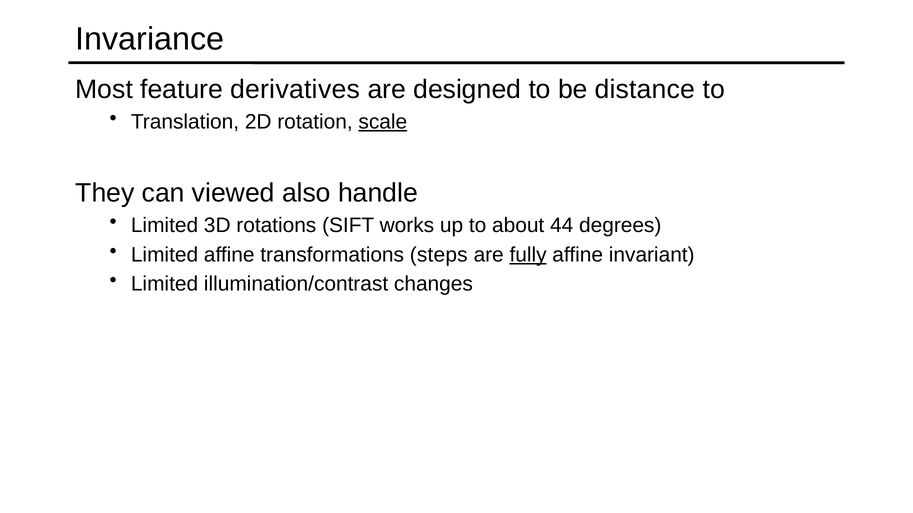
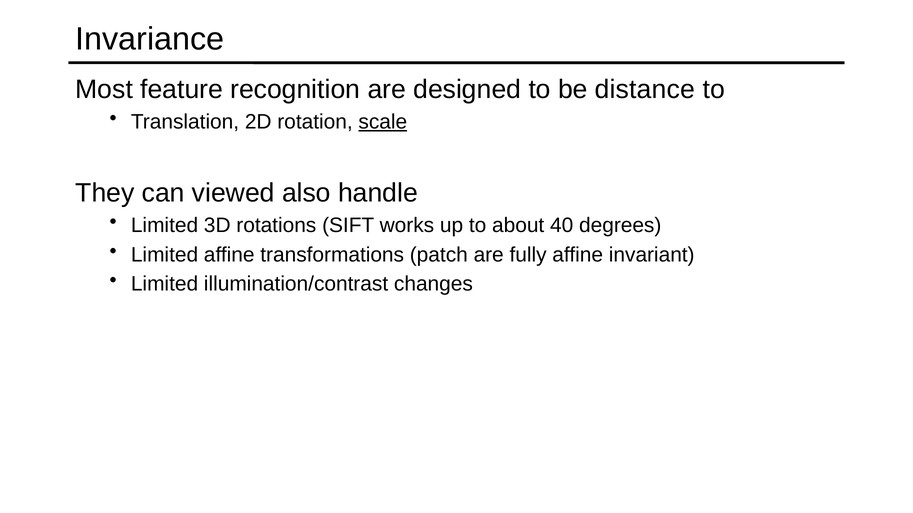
derivatives: derivatives -> recognition (295, 90)
44: 44 -> 40 (562, 226)
steps: steps -> patch (439, 255)
fully underline: present -> none (528, 255)
